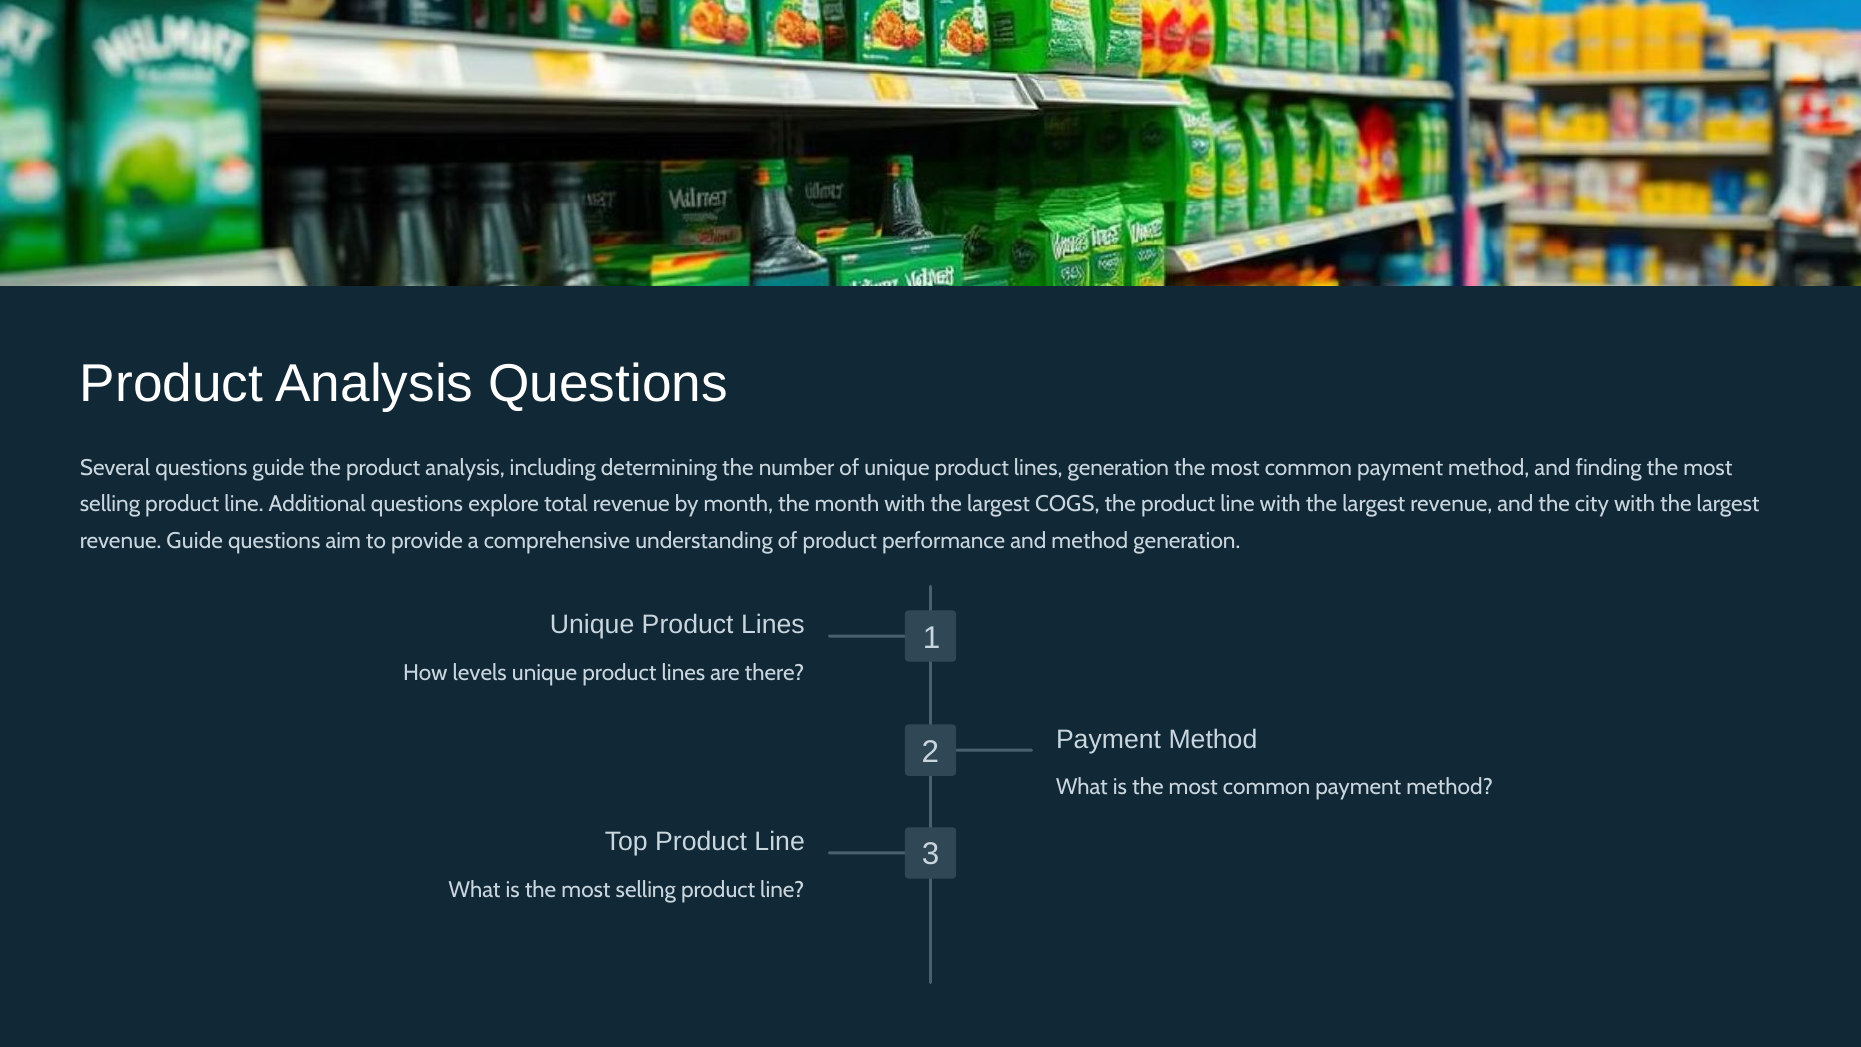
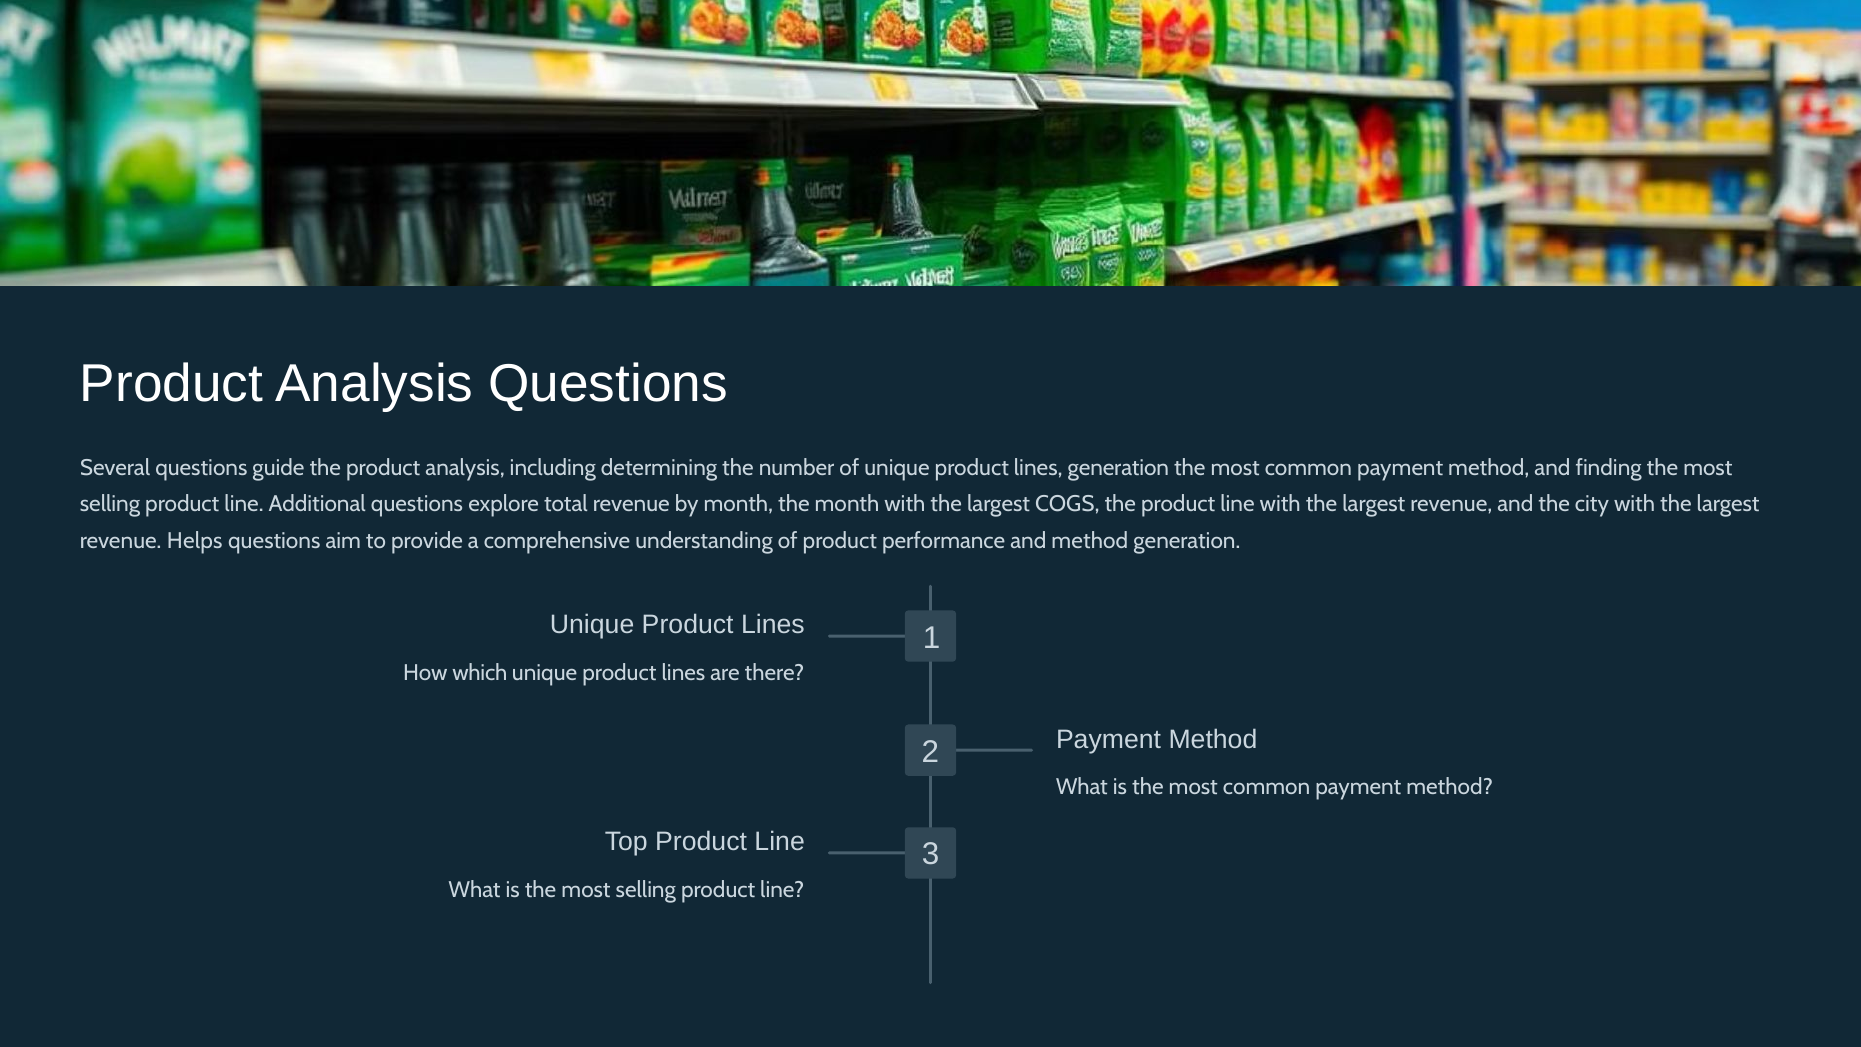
revenue Guide: Guide -> Helps (195, 541)
levels: levels -> which (480, 673)
